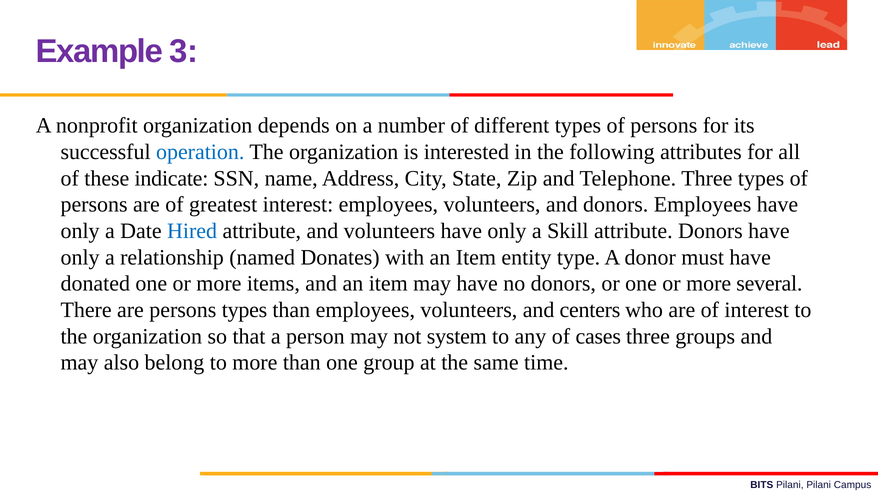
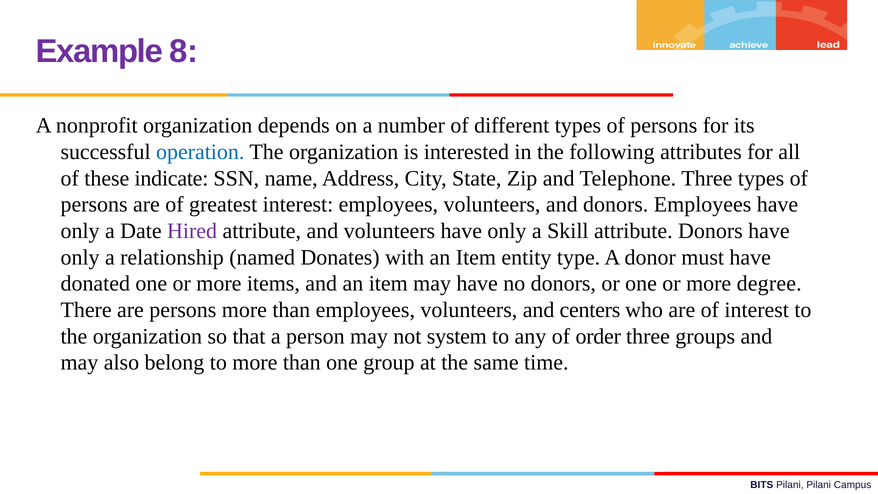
3: 3 -> 8 (184, 51)
Hired colour: blue -> purple (192, 231)
several: several -> degree (769, 284)
persons types: types -> more (244, 310)
cases: cases -> order (598, 336)
